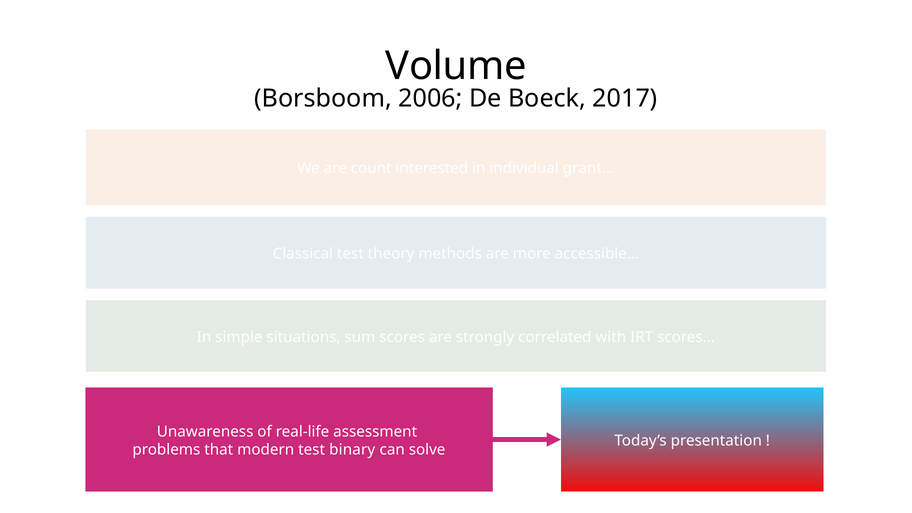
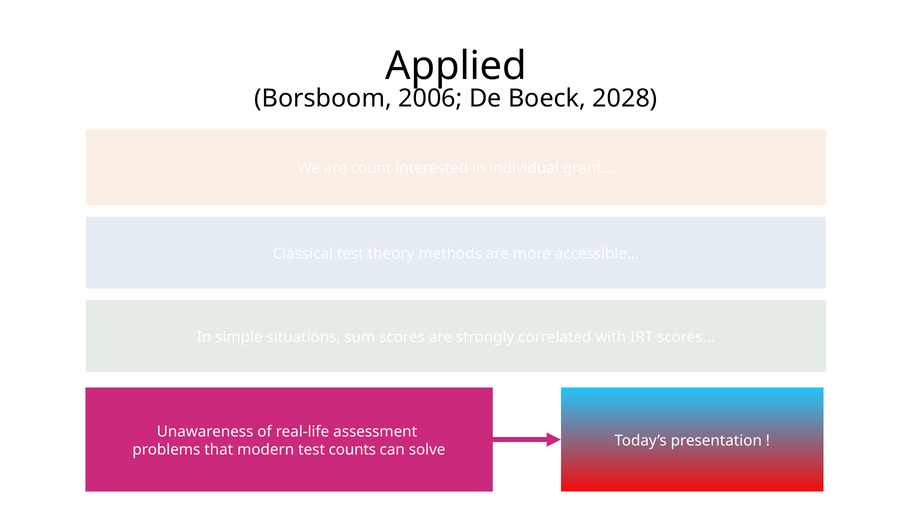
Volume: Volume -> Applied (456, 66)
2017: 2017 -> 2028 (625, 99)
binary: binary -> counts (352, 450)
